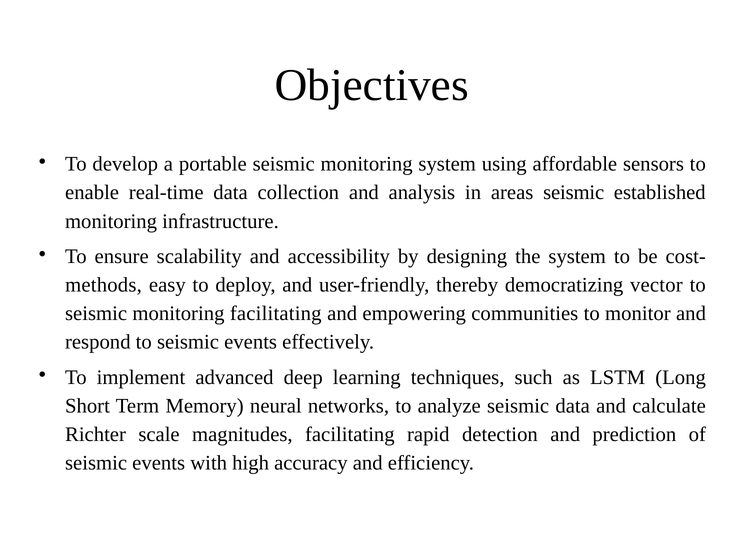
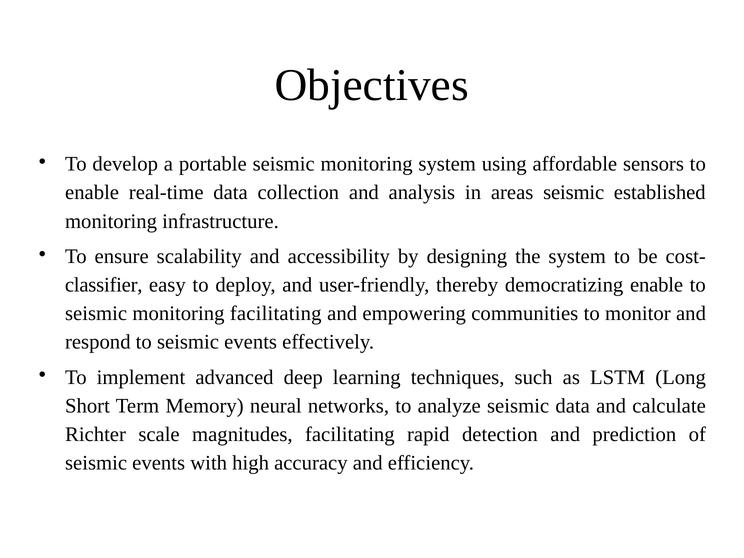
methods: methods -> classifier (104, 285)
democratizing vector: vector -> enable (657, 285)
